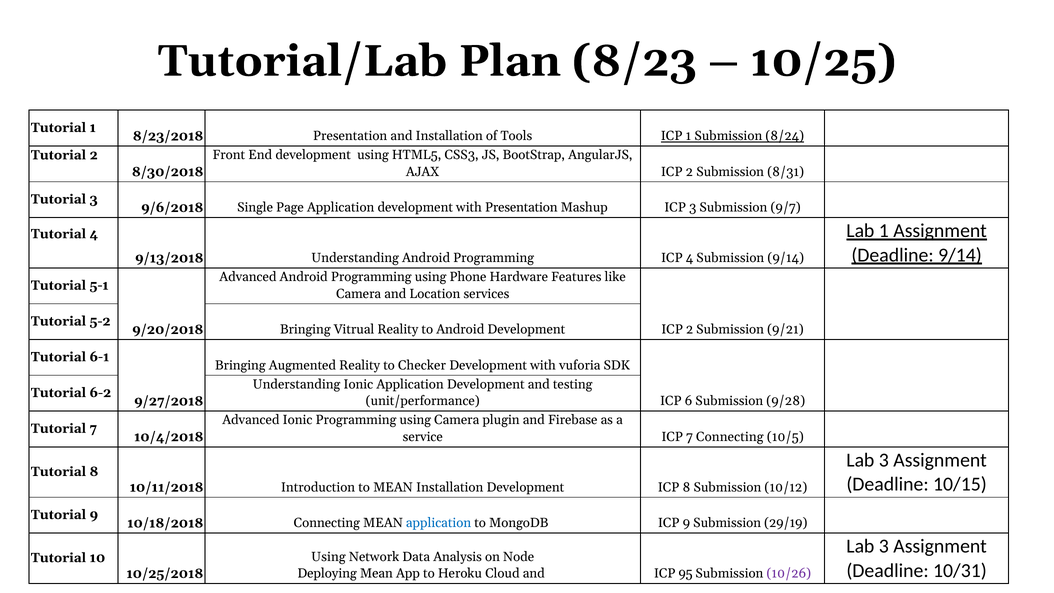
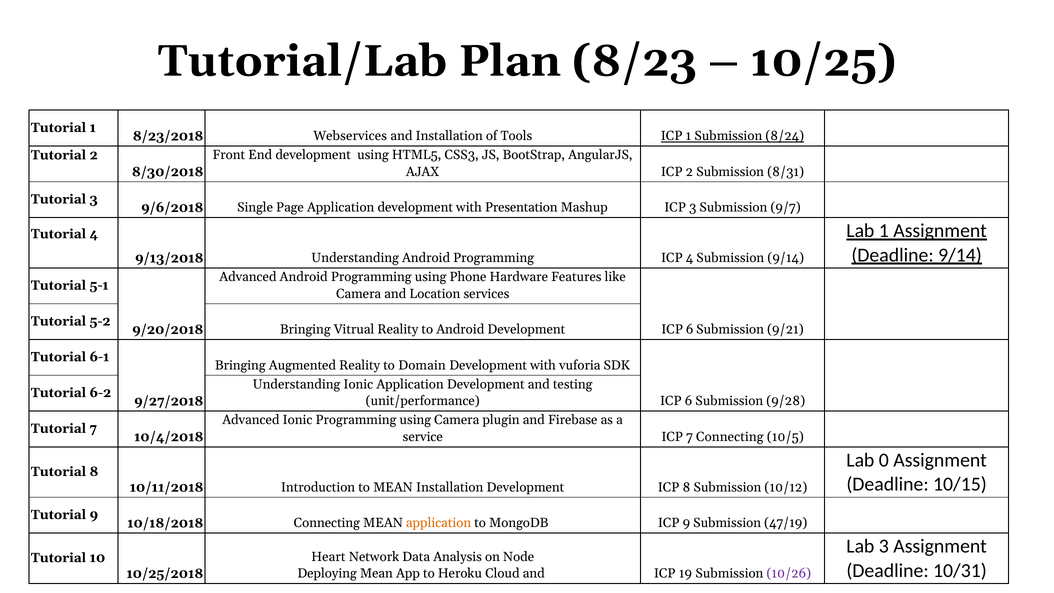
8/23/2018 Presentation: Presentation -> Webservices (350, 136)
2: 2 -> 6 (690, 329)
Checker: Checker -> Domain (422, 365)
3: 3 -> 0 (884, 460)
application colour: blue -> orange (439, 523)
29/19: 29/19 -> 47/19 (786, 523)
Using: Using -> Heart (328, 557)
95: 95 -> 19 (685, 573)
